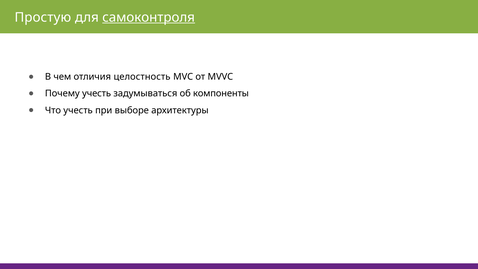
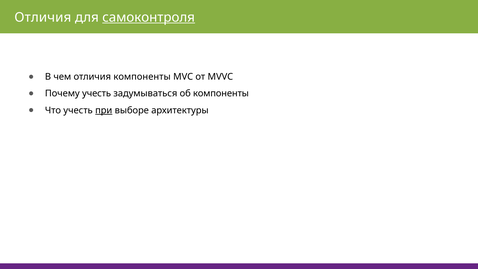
Простую: Простую -> Отличия (43, 17)
отличия целостность: целостность -> компоненты (142, 77)
при underline: none -> present (104, 110)
